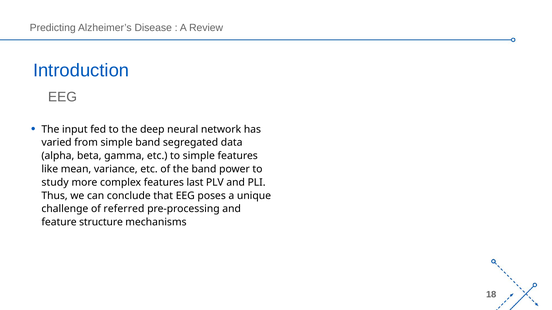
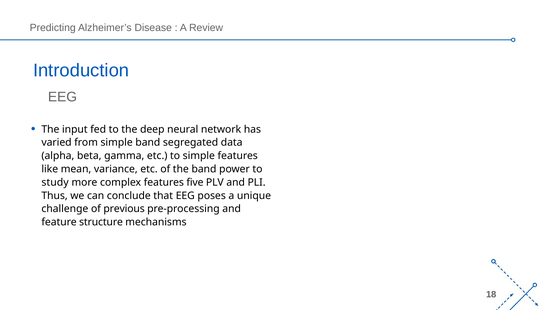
last: last -> five (195, 183)
referred: referred -> previous (124, 209)
